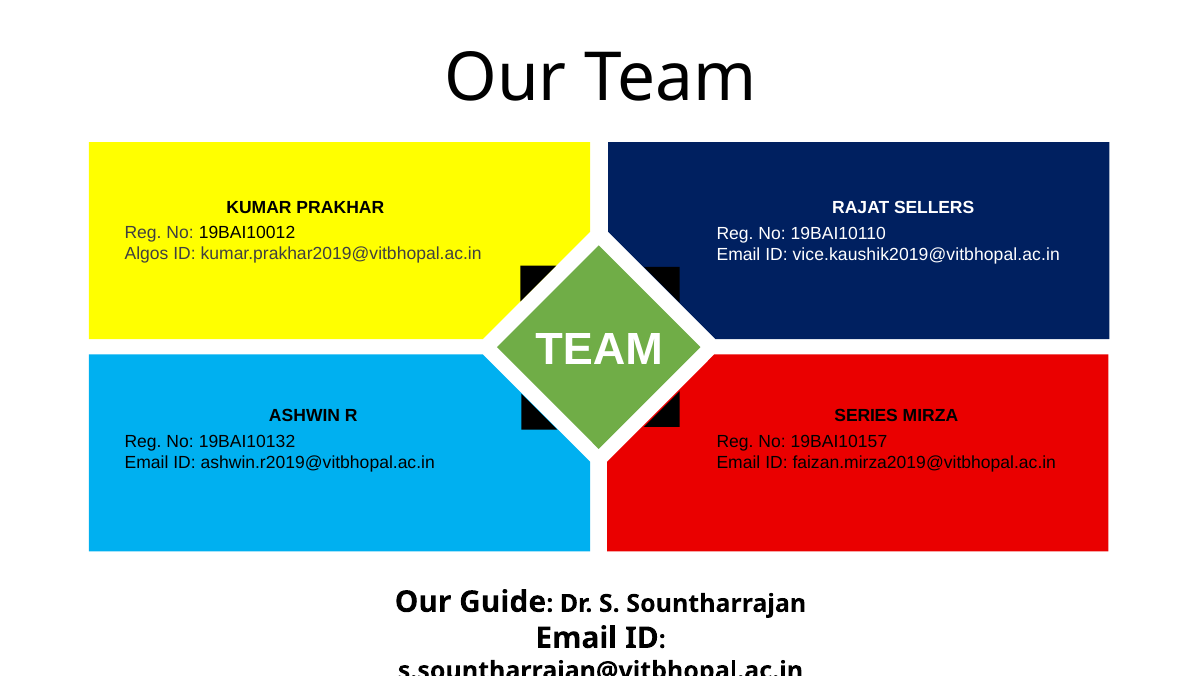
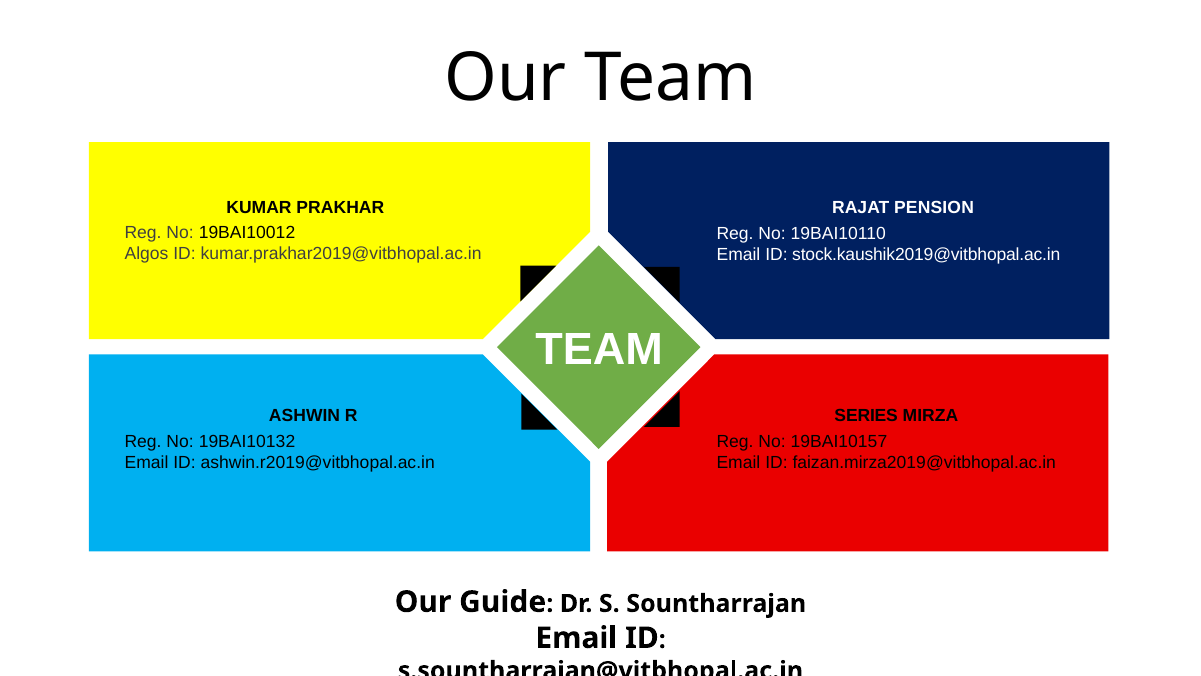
SELLERS: SELLERS -> PENSION (934, 208)
vice.kaushik2019@vitbhopal.ac.in: vice.kaushik2019@vitbhopal.ac.in -> stock.kaushik2019@vitbhopal.ac.in (926, 254)
